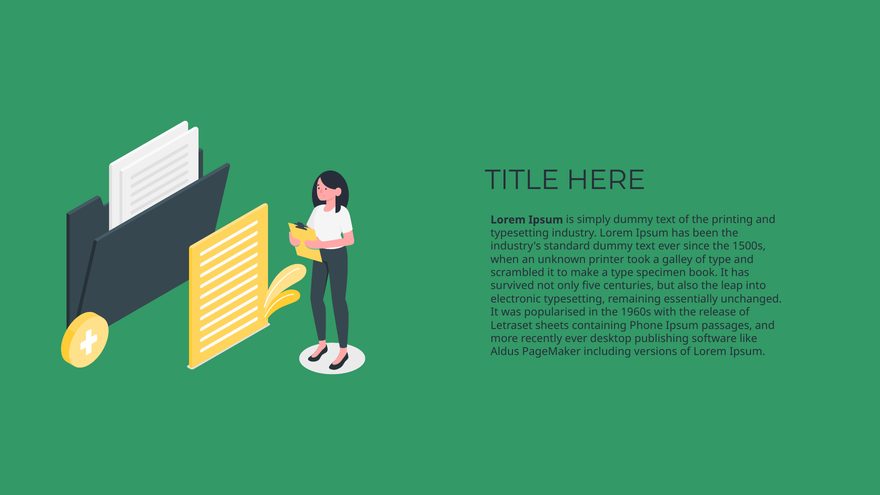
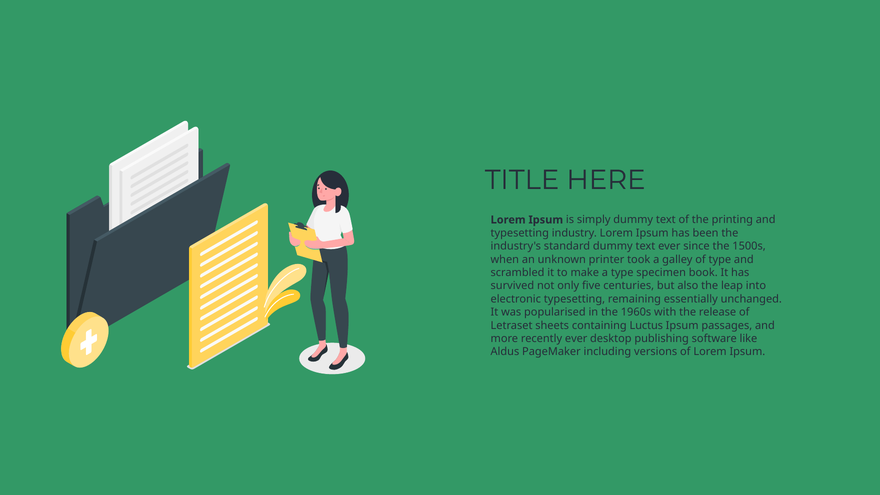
Phone: Phone -> Luctus (646, 325)
